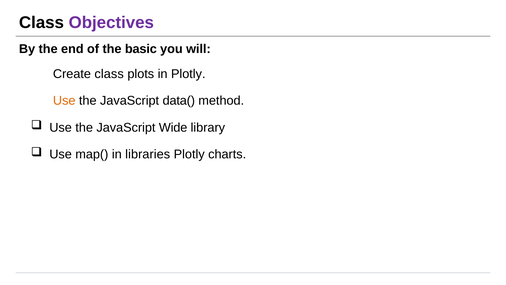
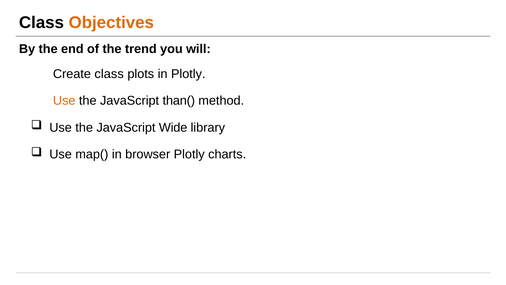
Objectives colour: purple -> orange (111, 22)
basic: basic -> trend (141, 49)
data(: data( -> than( (179, 101)
libraries: libraries -> browser (148, 154)
